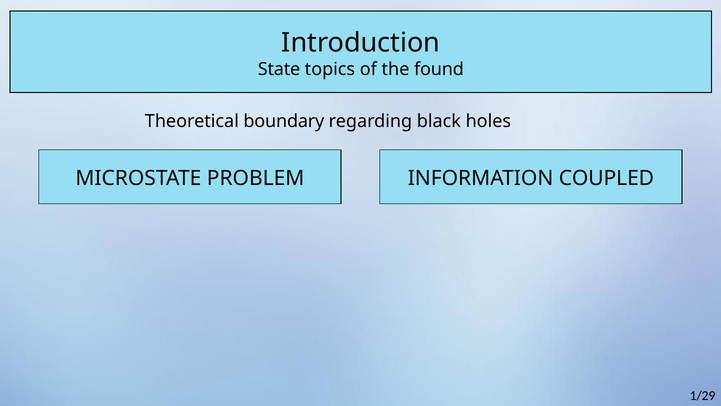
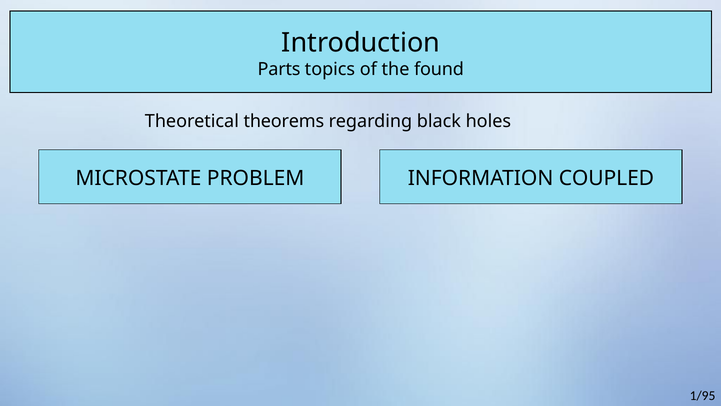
State: State -> Parts (279, 69)
boundary: boundary -> theorems (284, 121)
1/29: 1/29 -> 1/95 (703, 395)
